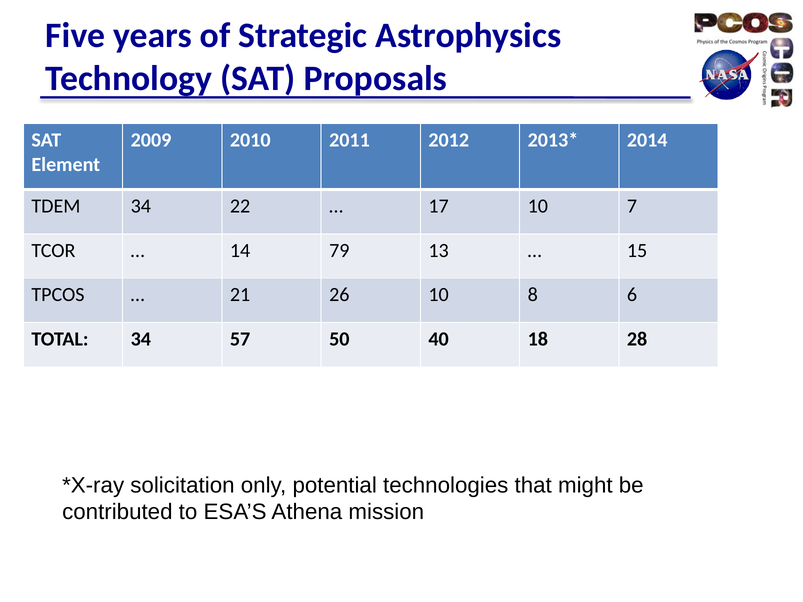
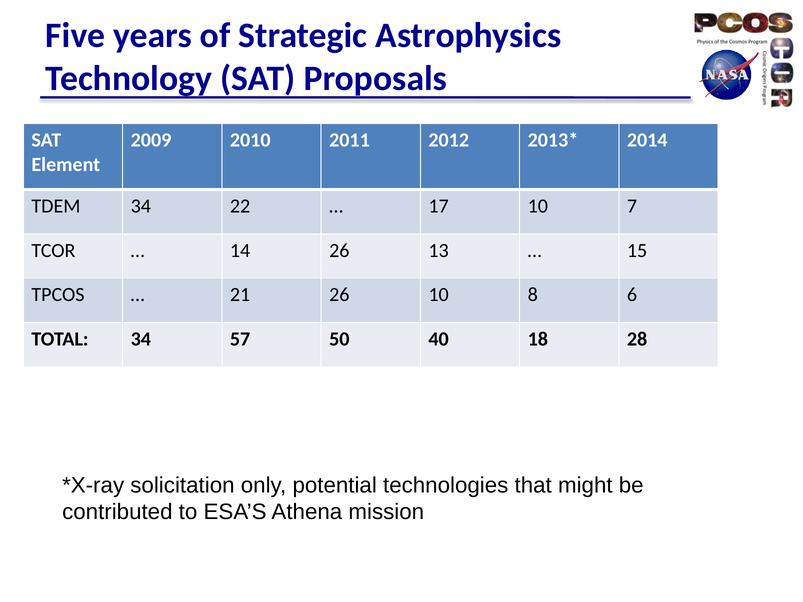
14 79: 79 -> 26 (339, 250)
